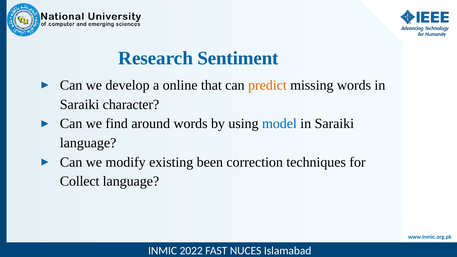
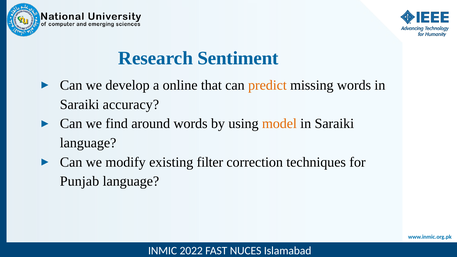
character: character -> accuracy (131, 104)
model colour: blue -> orange (279, 124)
been: been -> filter (210, 162)
Collect: Collect -> Punjab (80, 181)
